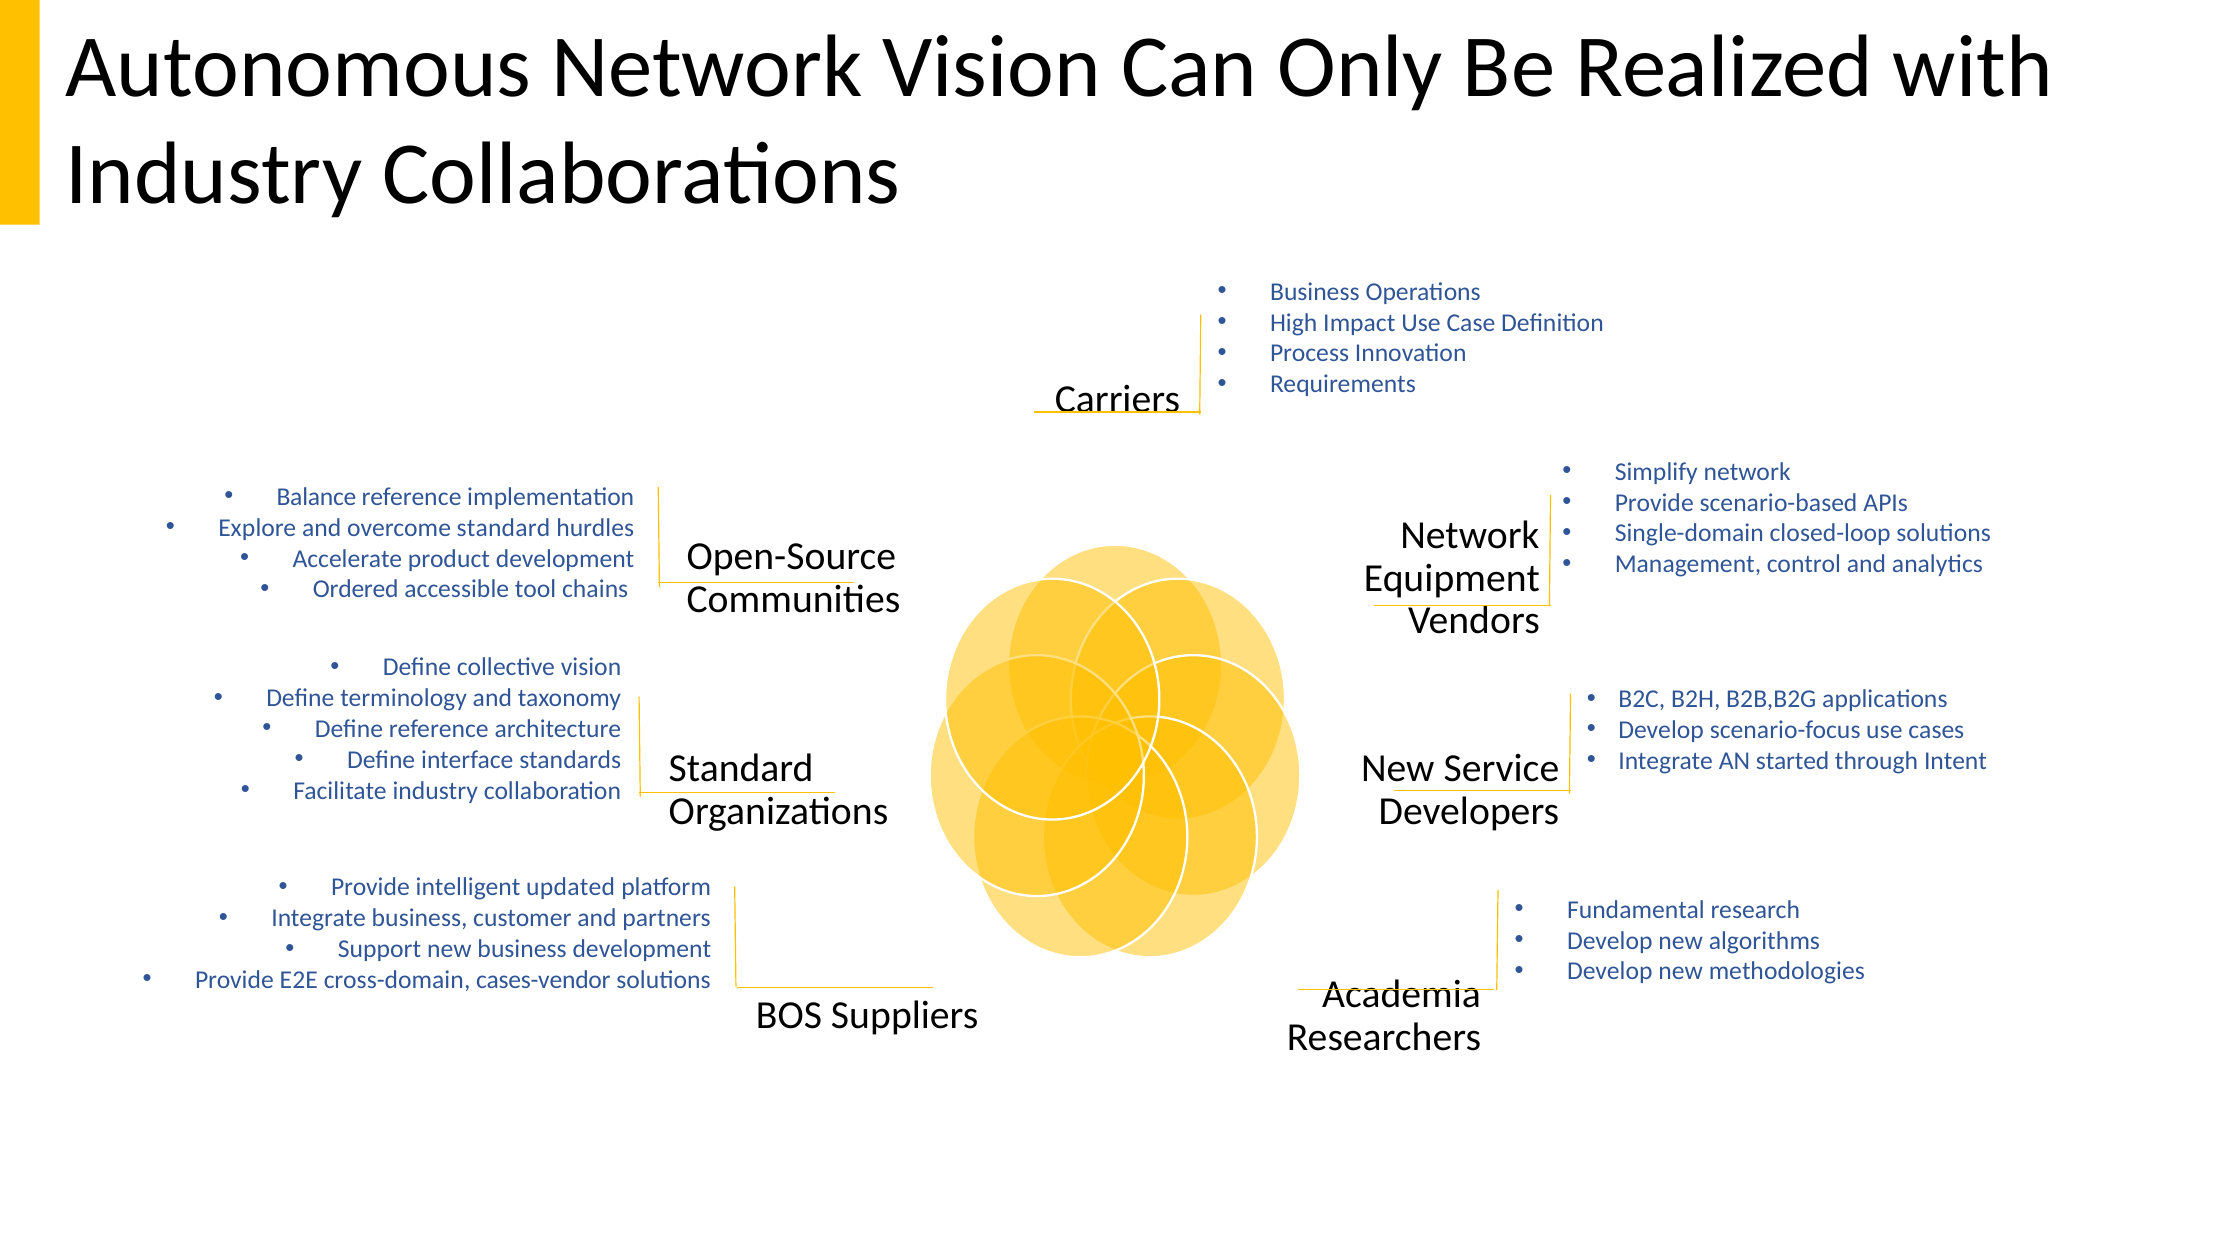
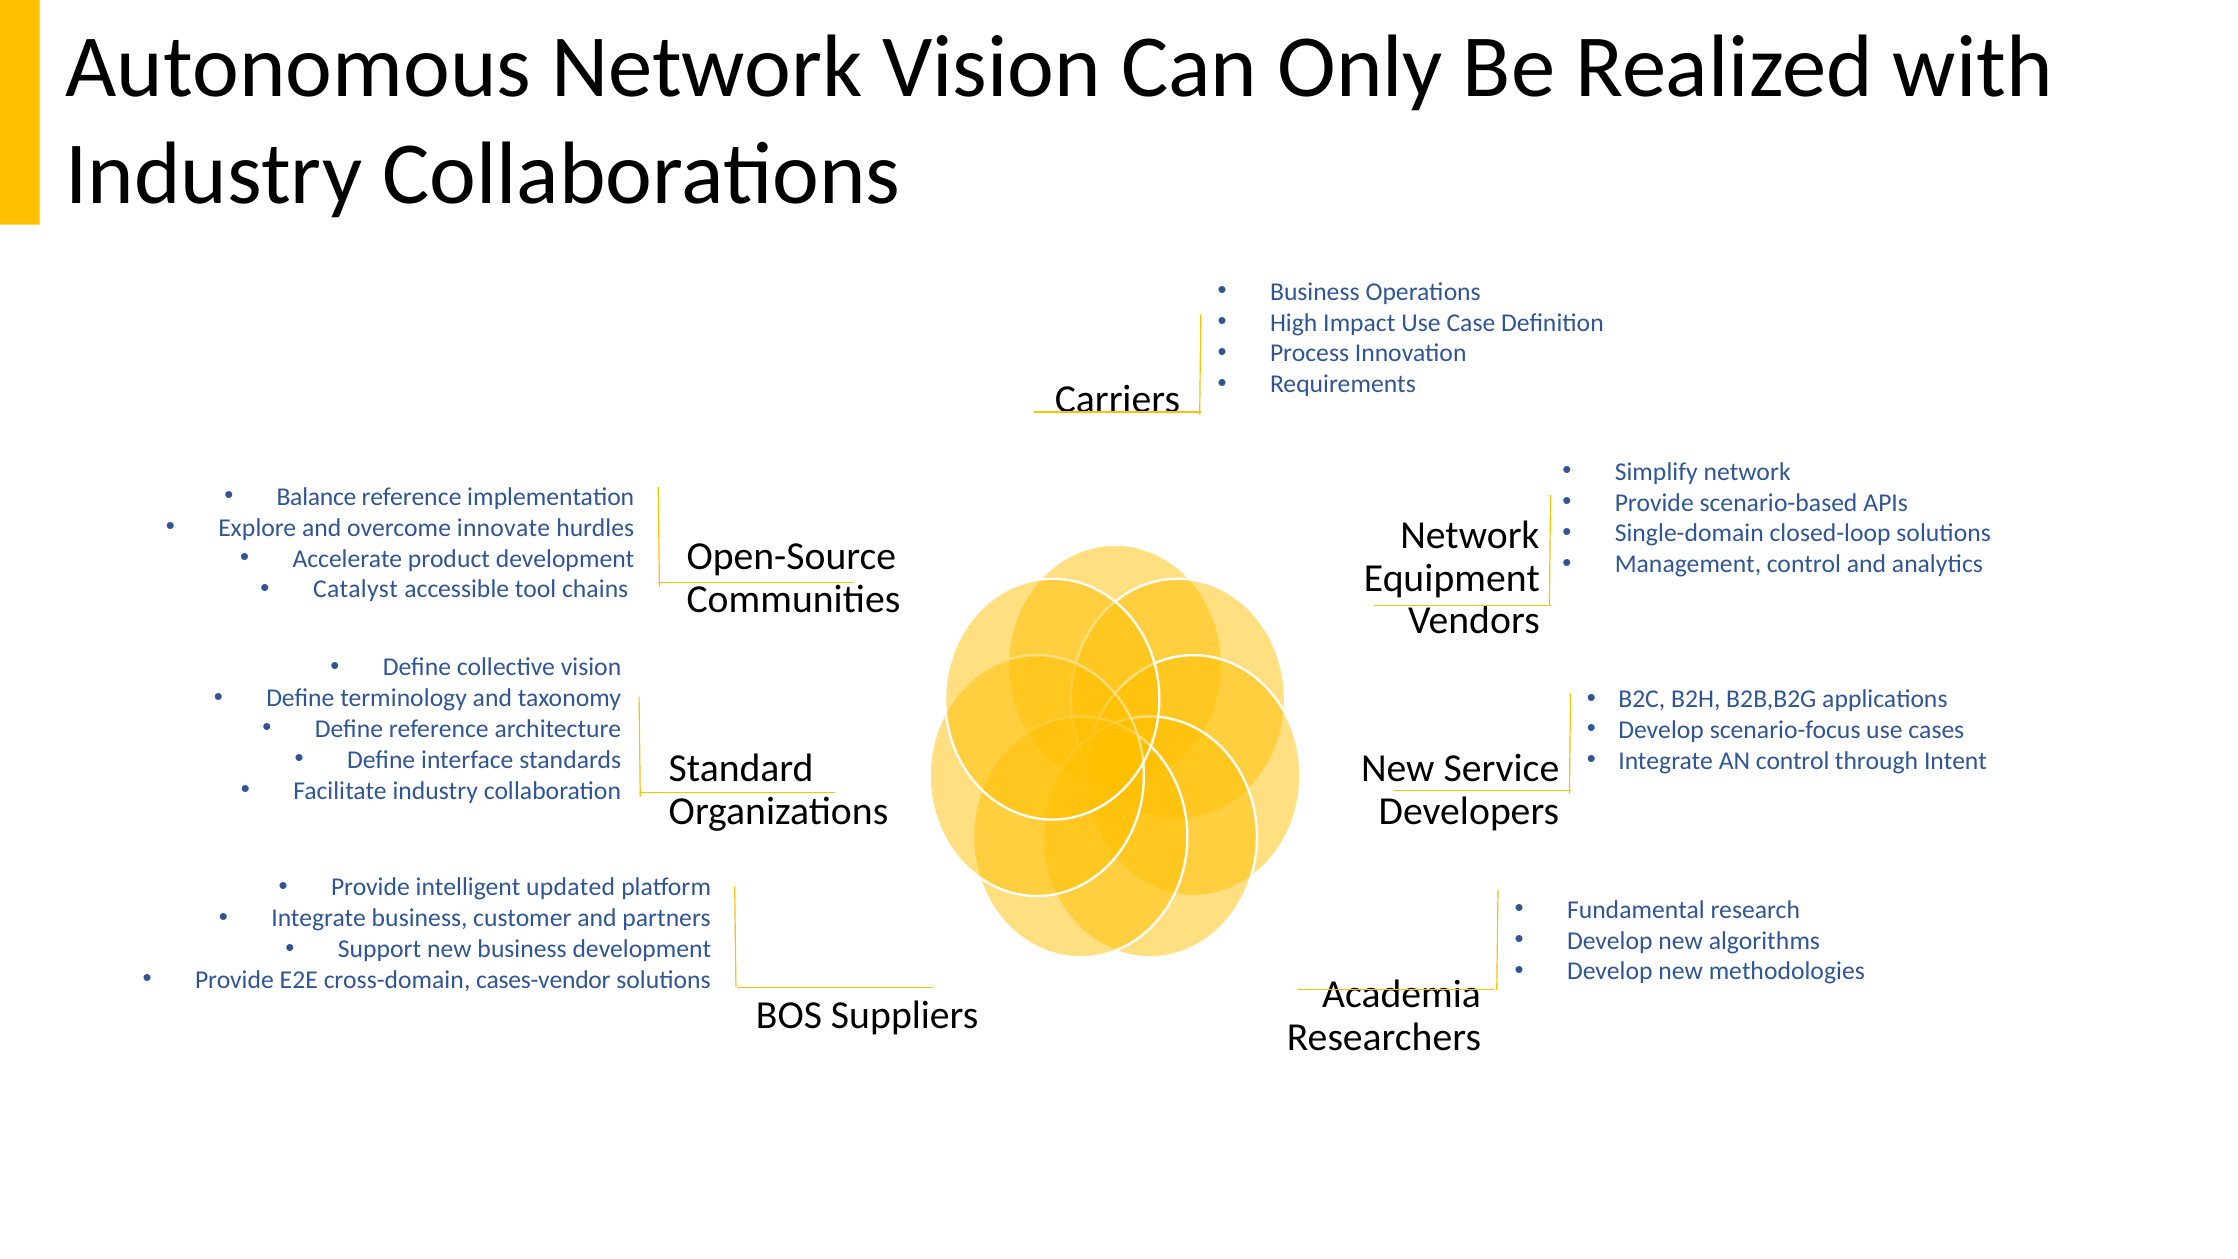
overcome standard: standard -> innovate (504, 528)
Ordered: Ordered -> Catalyst (355, 589)
AN started: started -> control (1793, 761)
